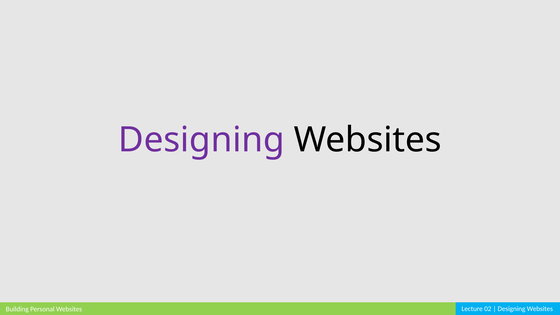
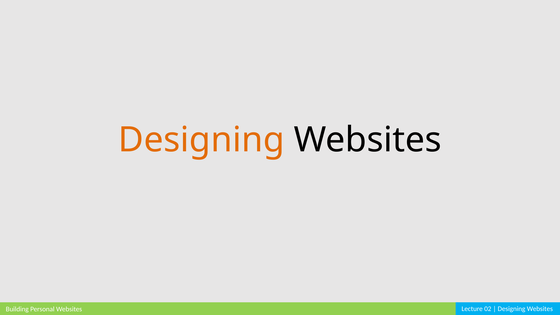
Designing colour: purple -> orange (201, 140)
